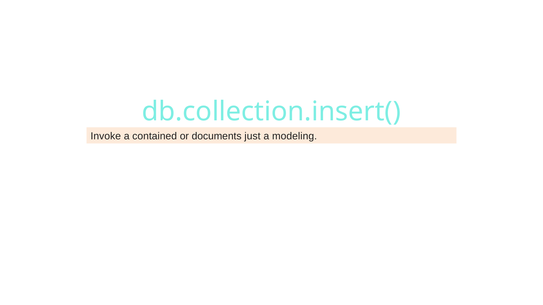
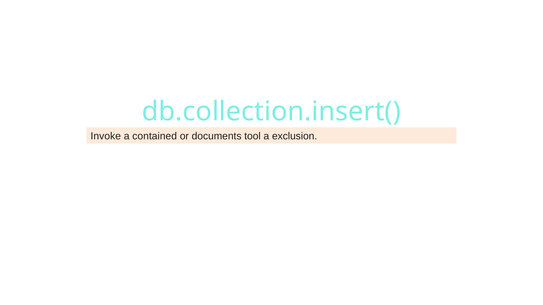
just: just -> tool (253, 136)
modeling: modeling -> exclusion (295, 136)
